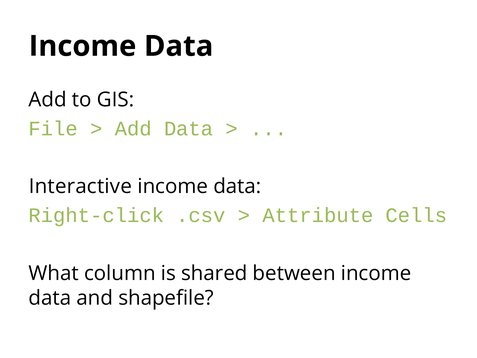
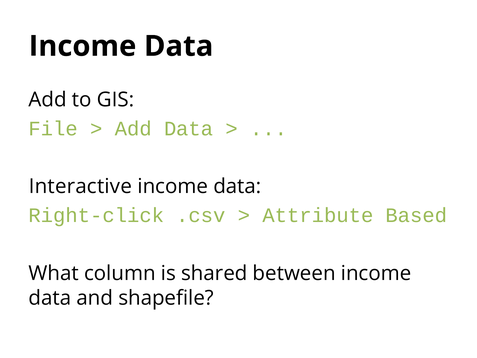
Cells: Cells -> Based (416, 215)
